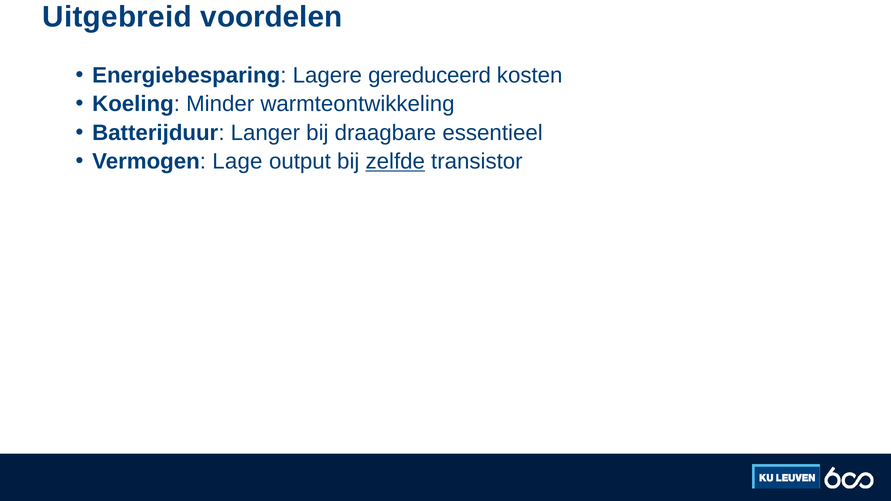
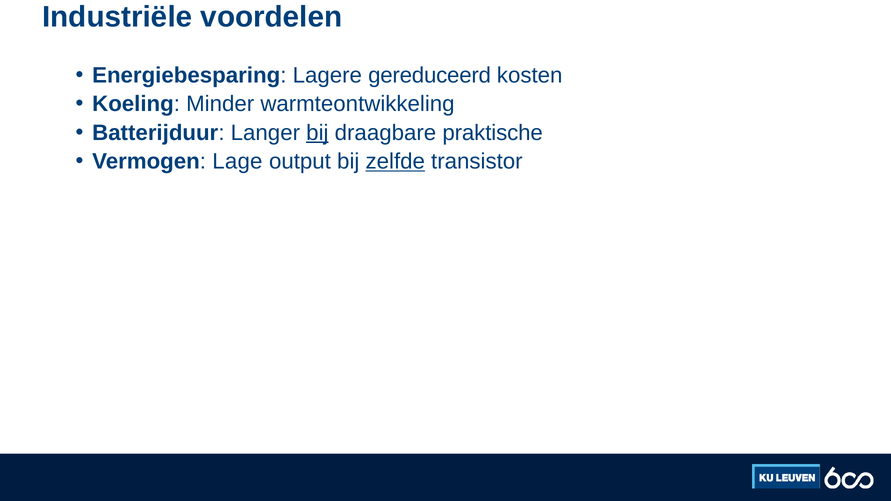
Uitgebreid: Uitgebreid -> Industriële (117, 17)
bij underline: none -> present (317, 133)
essentieel: essentieel -> praktische (493, 133)
